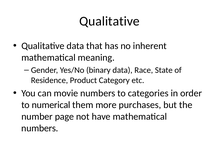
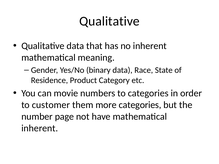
numerical: numerical -> customer (51, 105)
more purchases: purchases -> categories (140, 105)
numbers: numbers -> inherent (40, 128)
